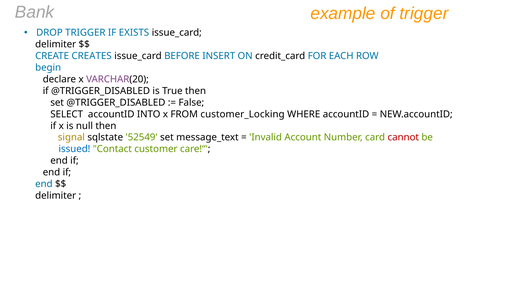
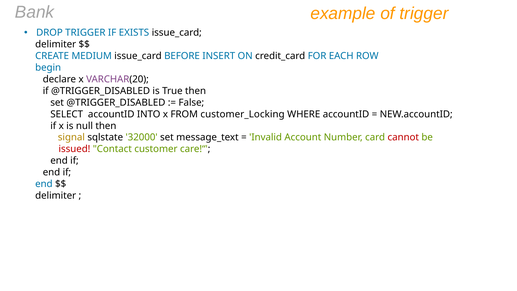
CREATES: CREATES -> MEDIUM (92, 56)
52549: 52549 -> 32000 (142, 137)
issued colour: blue -> red (74, 149)
